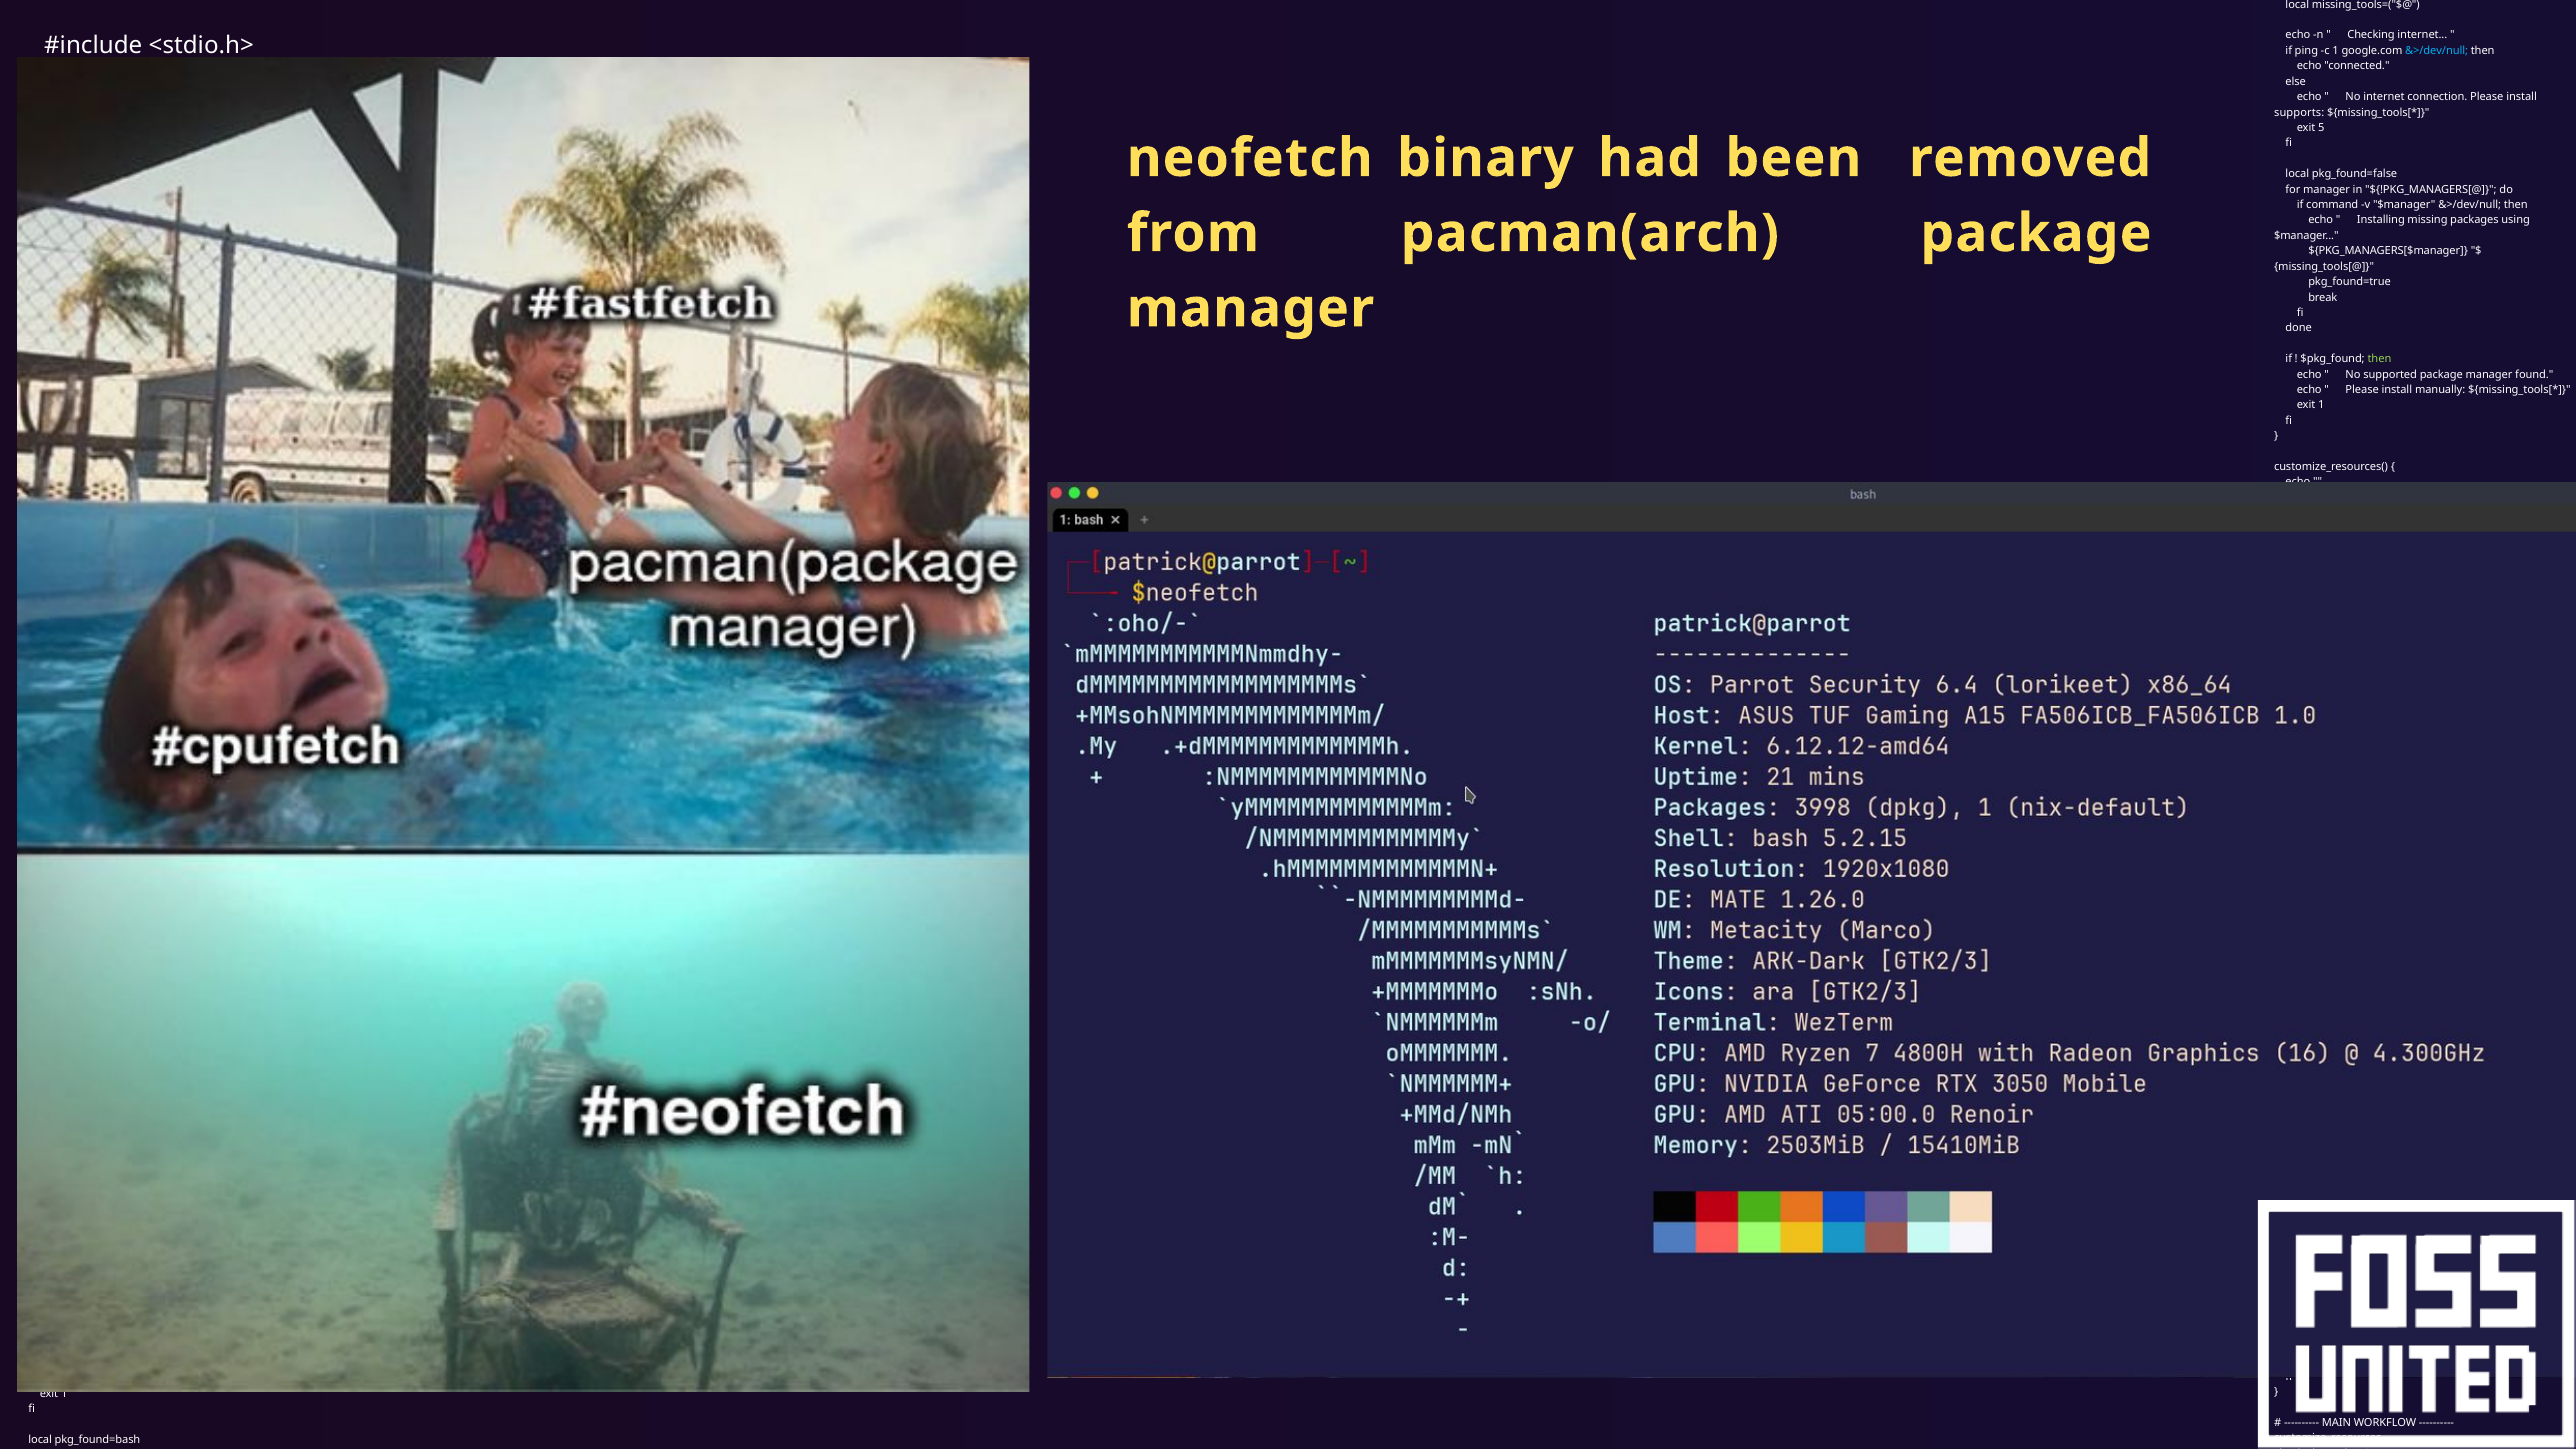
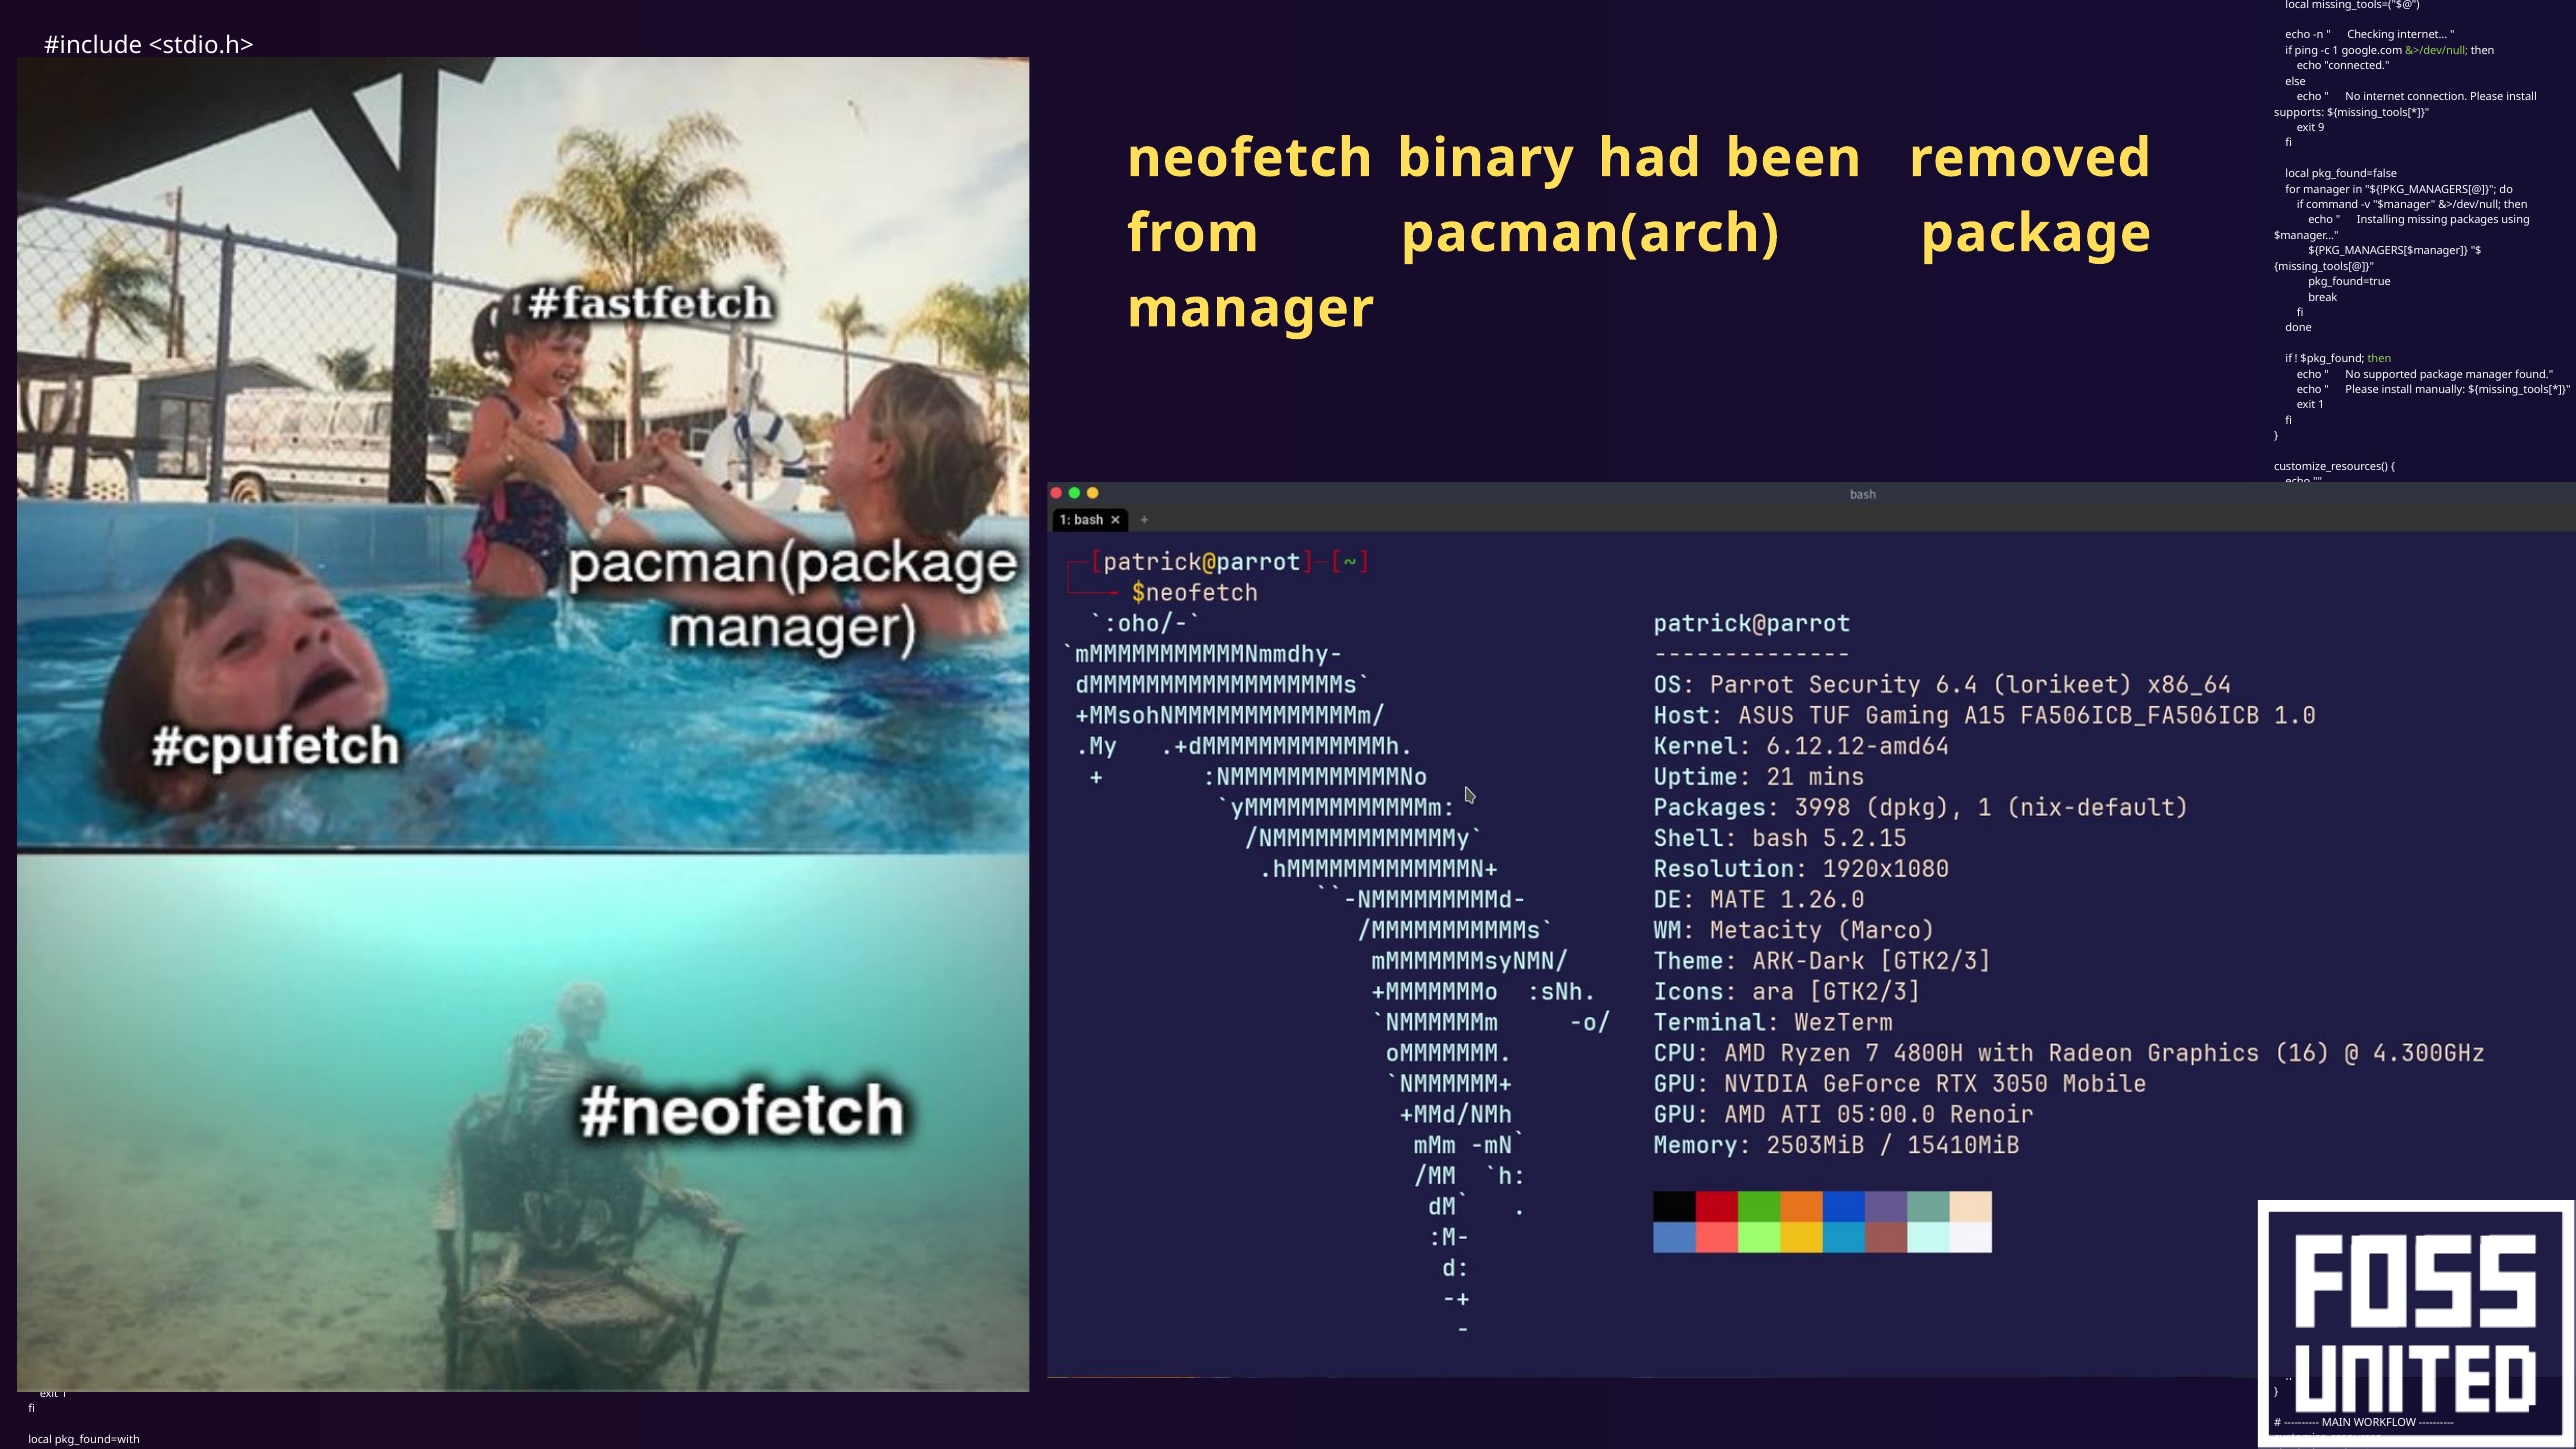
&>/dev/null colour: light blue -> light green (2437, 51)
5: 5 -> 9 (2321, 128)
pkg_found=bash: pkg_found=bash -> pkg_found=with (97, 1440)
